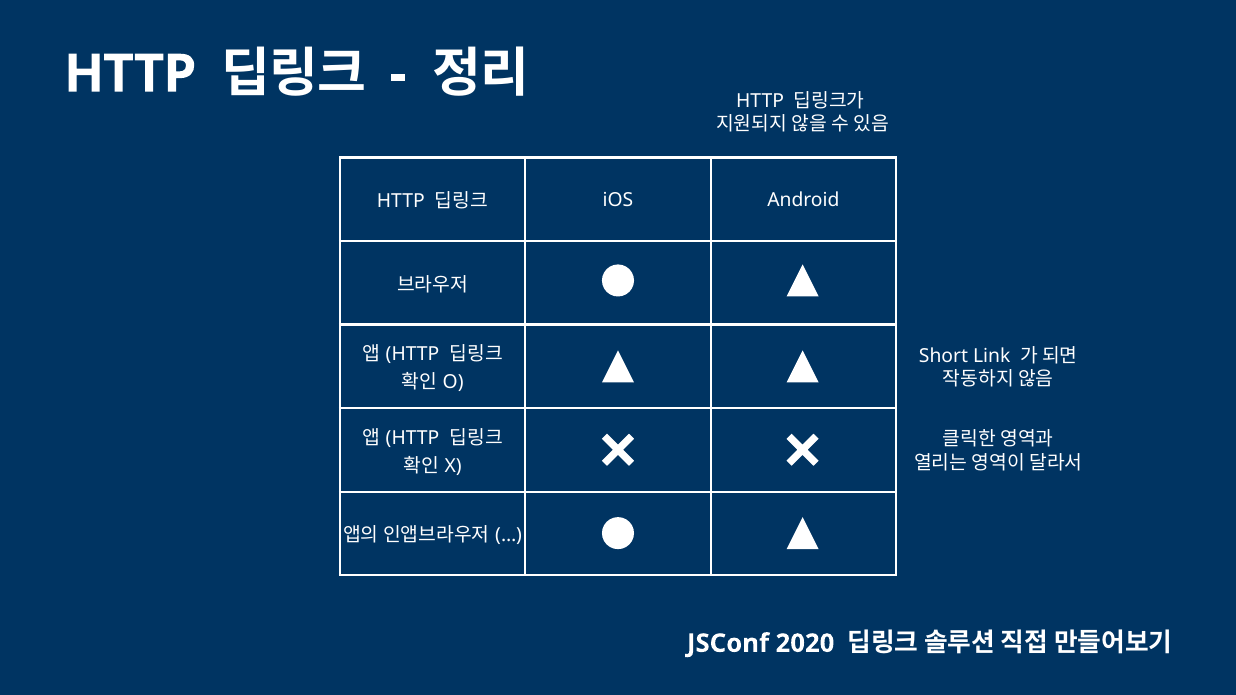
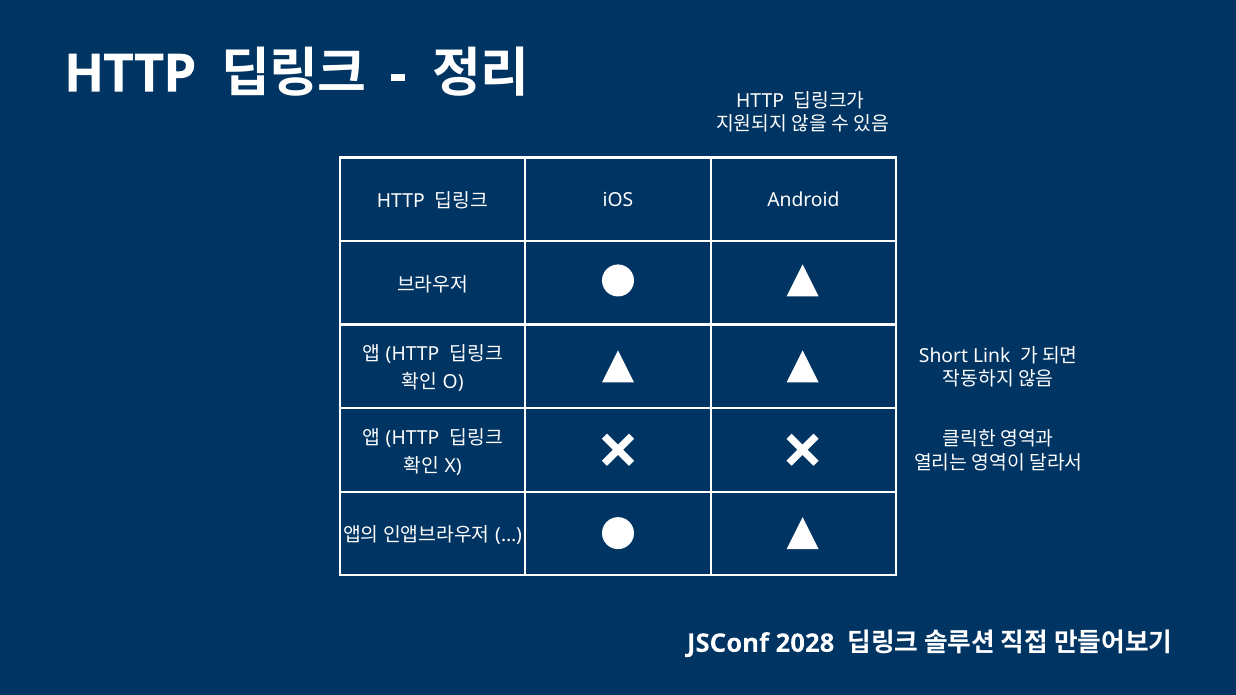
2020: 2020 -> 2028 (805, 644)
